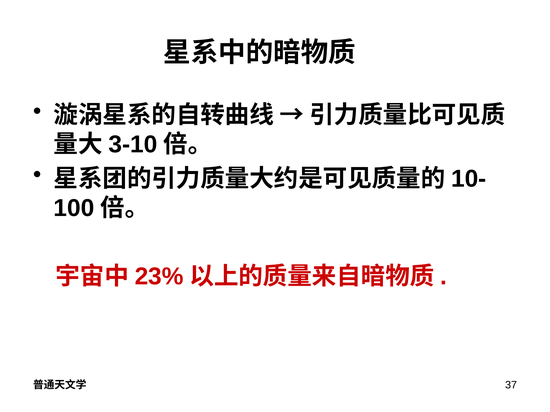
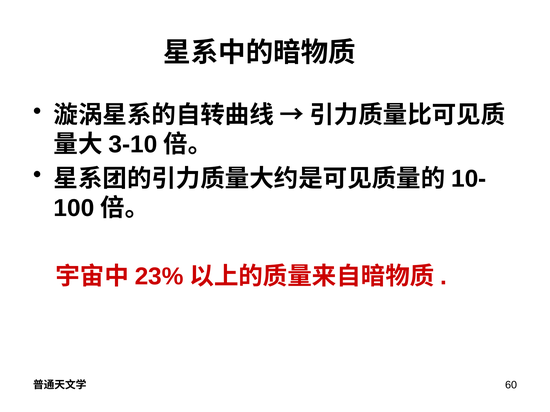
37: 37 -> 60 (511, 386)
